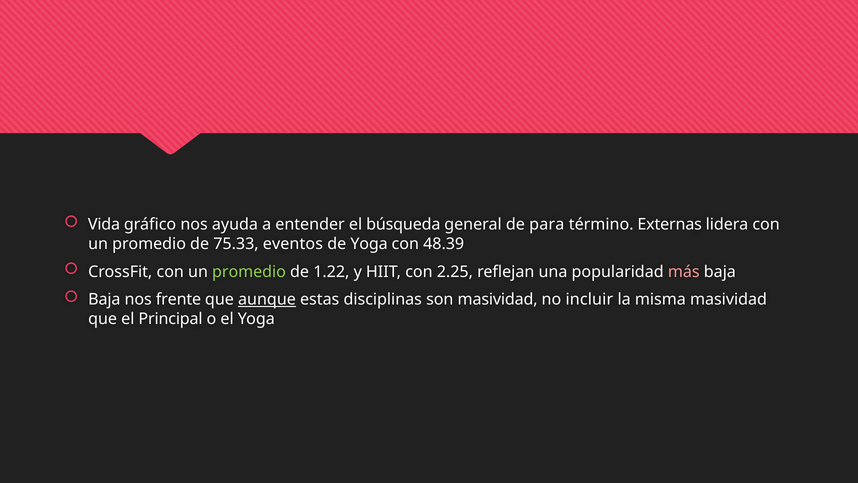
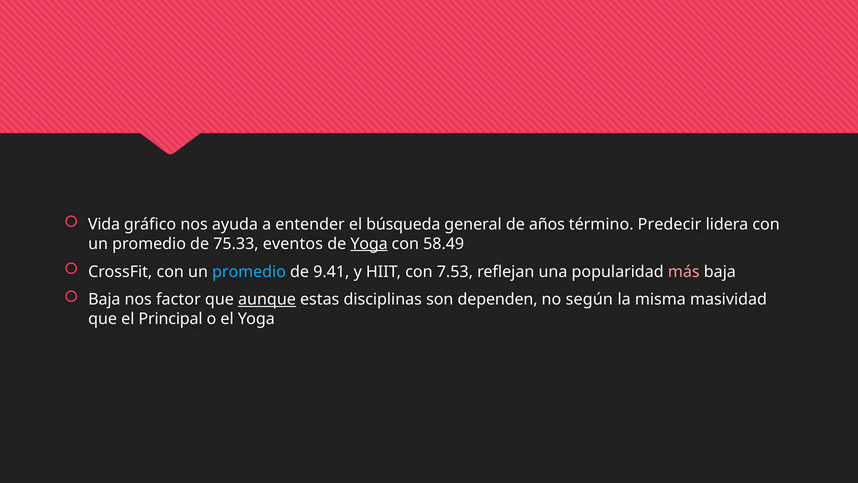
para: para -> años (547, 224)
Externas: Externas -> Predecir (670, 224)
Yoga underline: none -> present (369, 244)
48.39: 48.39 -> 58.49 (444, 244)
promedio colour: light green -> light blue (249, 271)
1.22: 1.22 -> 9.41 (331, 271)
2.25: 2.25 -> 7.53 (455, 271)
frente: frente -> factor (178, 299)
son masividad: masividad -> dependen (498, 299)
incluir: incluir -> según (589, 299)
